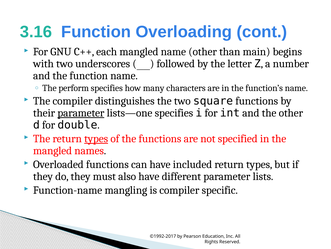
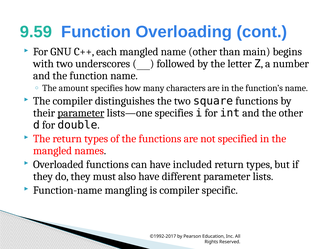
3.16: 3.16 -> 9.59 (36, 32)
perform: perform -> amount (74, 88)
types underline: present -> none (96, 138)
